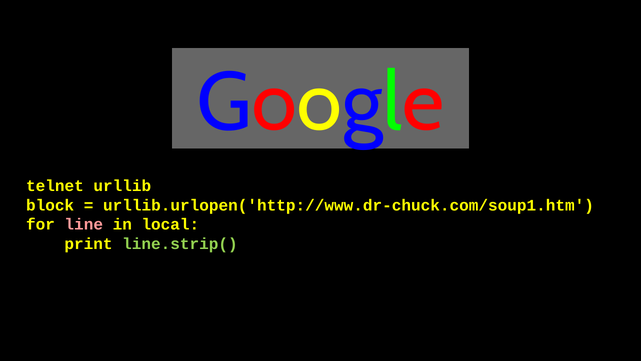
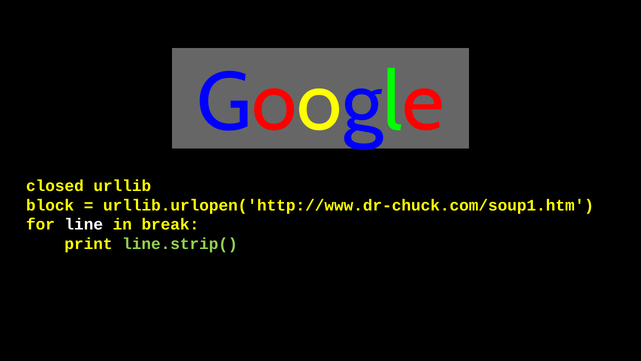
telnet: telnet -> closed (55, 186)
line colour: pink -> white (84, 224)
local: local -> break (170, 224)
